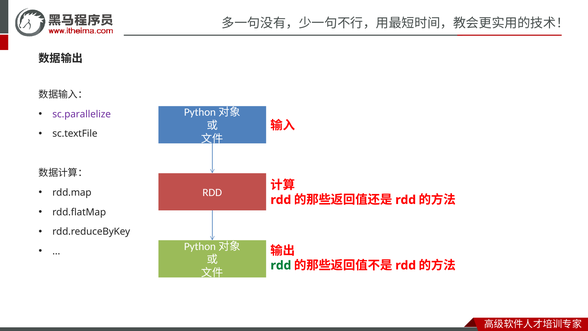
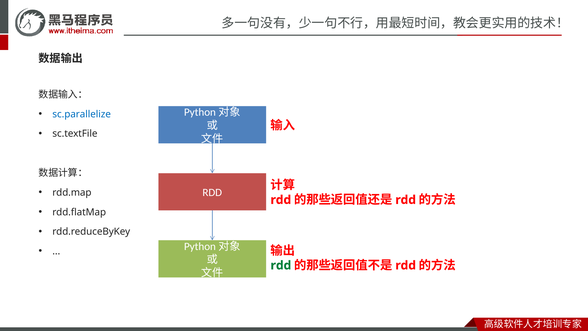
sc.parallelize colour: purple -> blue (82, 114)
